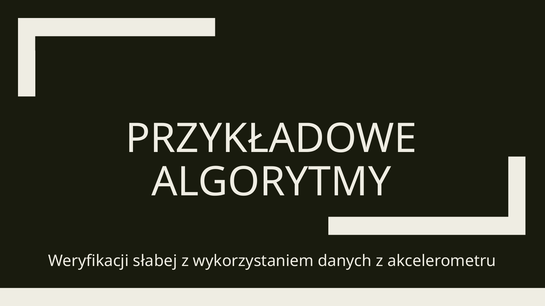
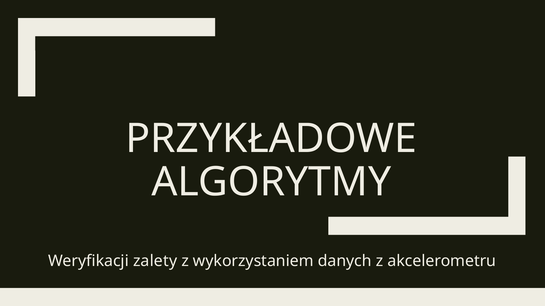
słabej: słabej -> zalety (155, 262)
